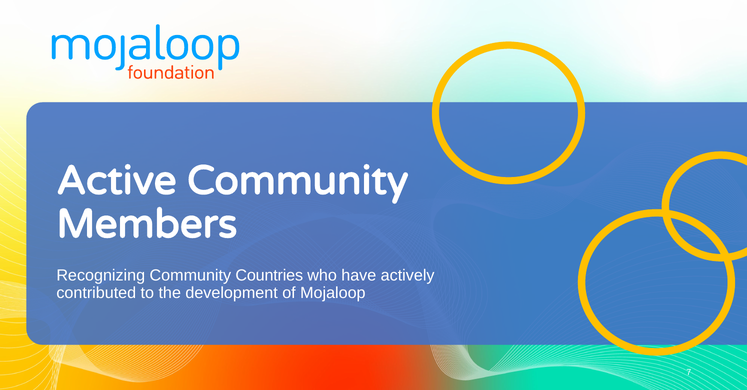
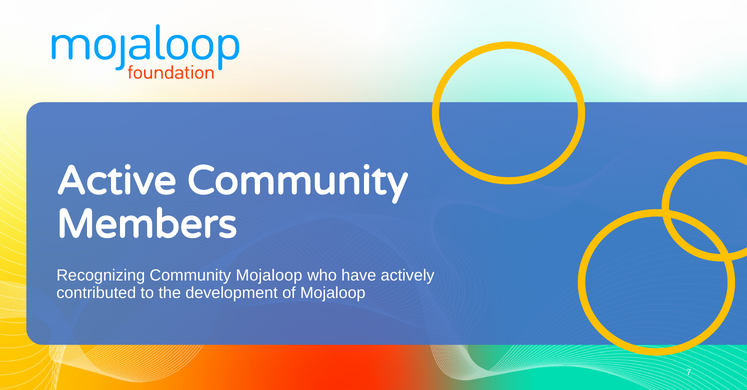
Community Countries: Countries -> Mojaloop (269, 276)
